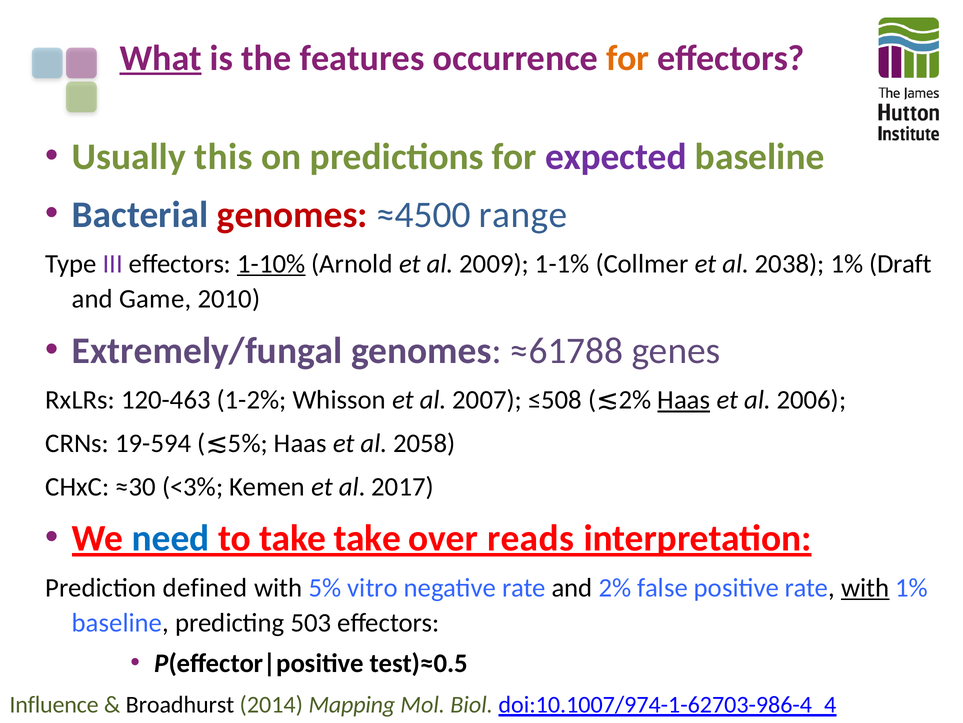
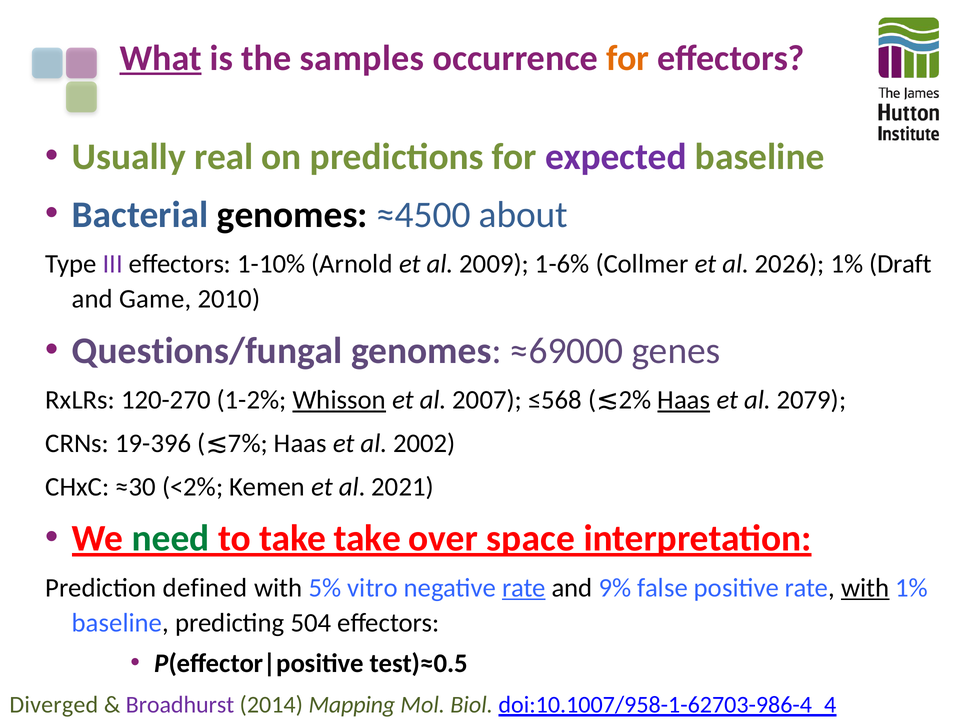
features: features -> samples (362, 58)
this: this -> real (224, 157)
genomes colour: red -> black (292, 214)
range: range -> about (523, 214)
1-10% underline: present -> none (271, 263)
1-1%: 1-1% -> 1-6% (562, 263)
2038: 2038 -> 2026 (790, 263)
Extremely/fungal: Extremely/fungal -> Questions/fungal (207, 351)
≈61788: ≈61788 -> ≈69000 (567, 351)
2006: 2006 -> 2079 (811, 400)
120-463: 120-463 -> 120-270 (166, 400)
Whisson underline: none -> present (339, 400)
≤508: ≤508 -> ≤568 (555, 400)
2058: 2058 -> 2002 (424, 443)
19-594: 19-594 -> 19-396 (153, 443)
5%: 5% -> 7% (248, 443)
<3%: <3% -> <2% (193, 486)
2017: 2017 -> 2021 (403, 486)
need colour: blue -> green (171, 538)
reads: reads -> space (531, 538)
rate underline: none -> present (524, 587)
and 2%: 2% -> 9% (615, 587)
503: 503 -> 504 (311, 622)
Influence: Influence -> Diverged (54, 704)
Broadhurst colour: black -> purple (180, 704)
doi:10.1007/974-1-62703-986-4_4: doi:10.1007/974-1-62703-986-4_4 -> doi:10.1007/958-1-62703-986-4_4 (667, 704)
